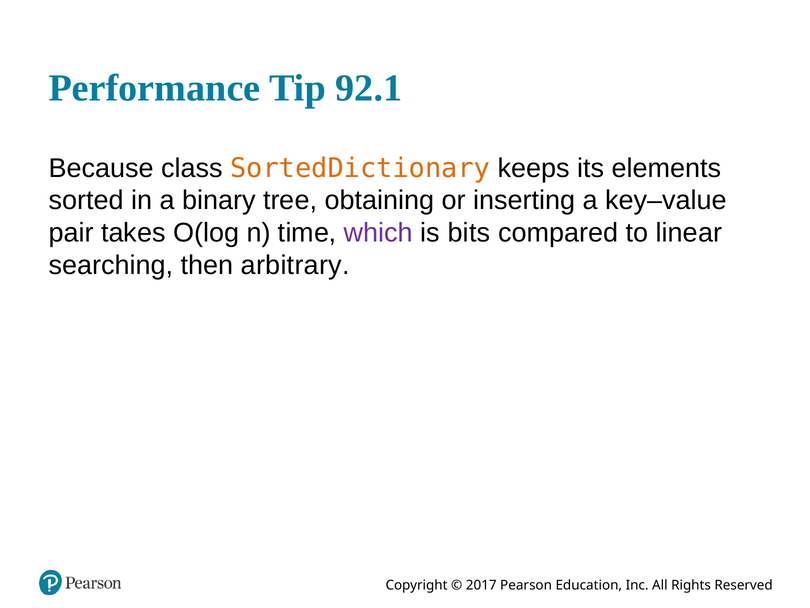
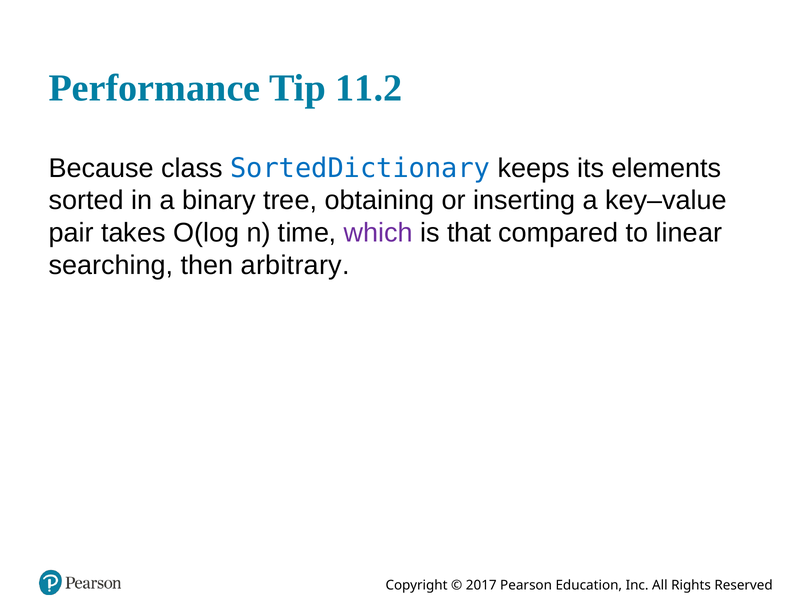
92.1: 92.1 -> 11.2 (369, 88)
SortedDictionary colour: orange -> blue (360, 168)
bits: bits -> that (469, 233)
